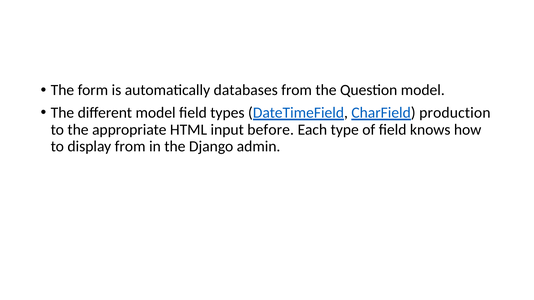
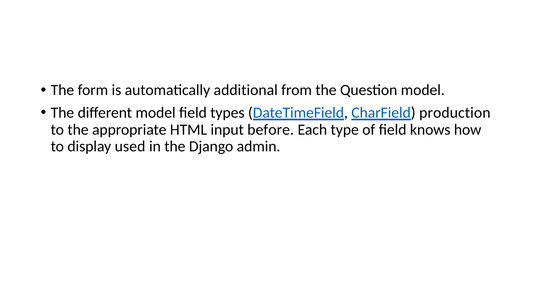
databases: databases -> additional (246, 90)
display from: from -> used (130, 147)
